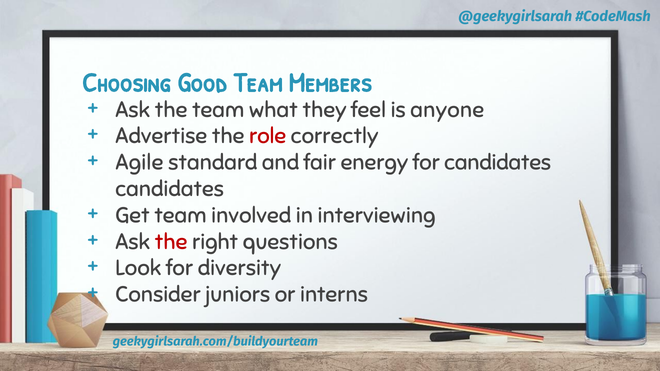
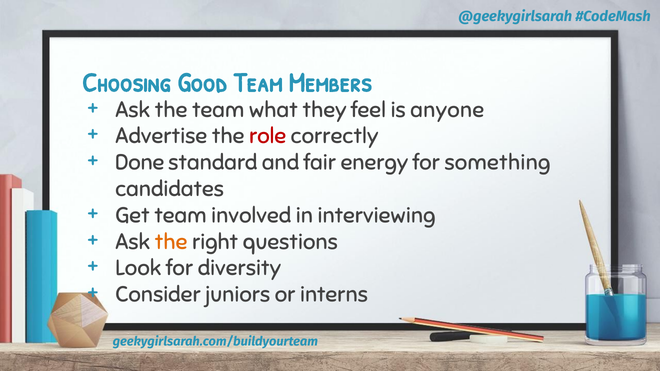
Agile: Agile -> Done (140, 163)
for candidates: candidates -> something (497, 163)
the colour: red -> orange (171, 242)
